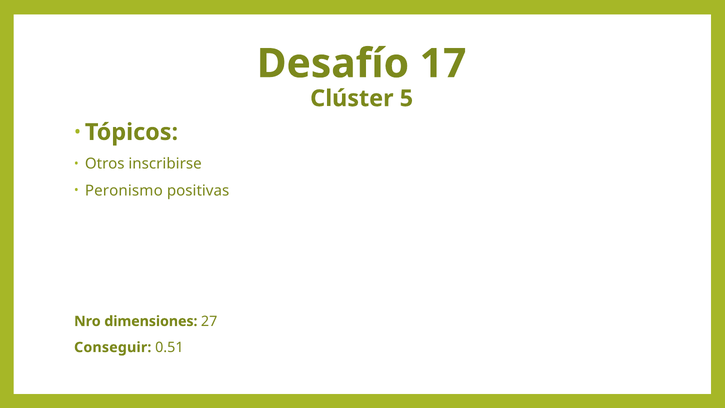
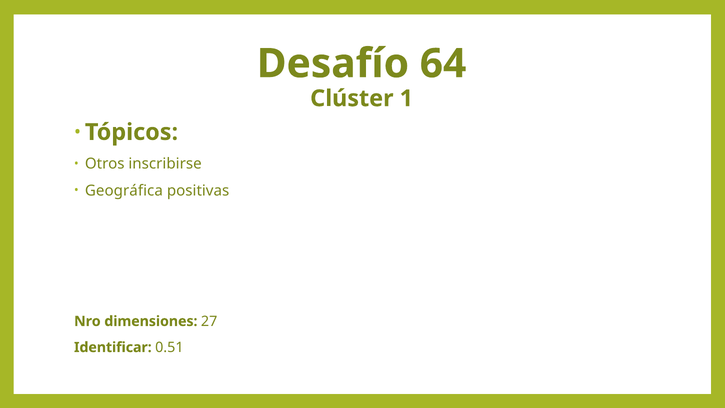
17: 17 -> 64 (443, 64)
5: 5 -> 1 (406, 98)
Peronismo: Peronismo -> Geográfica (124, 190)
Conseguir: Conseguir -> Identificar (113, 347)
